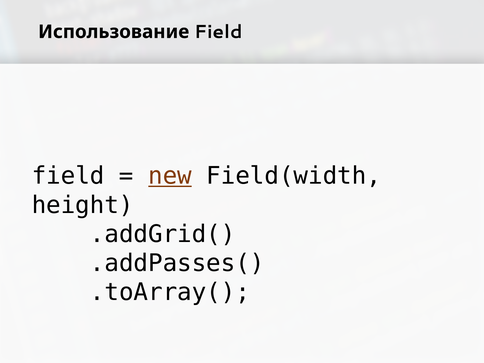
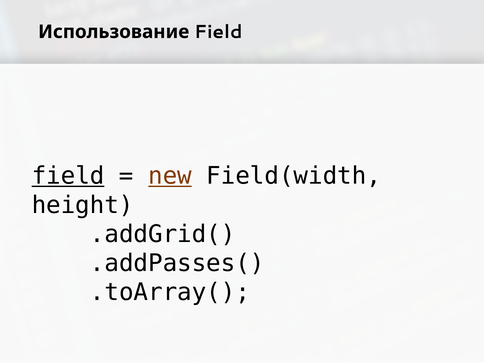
field underline: none -> present (68, 176)
